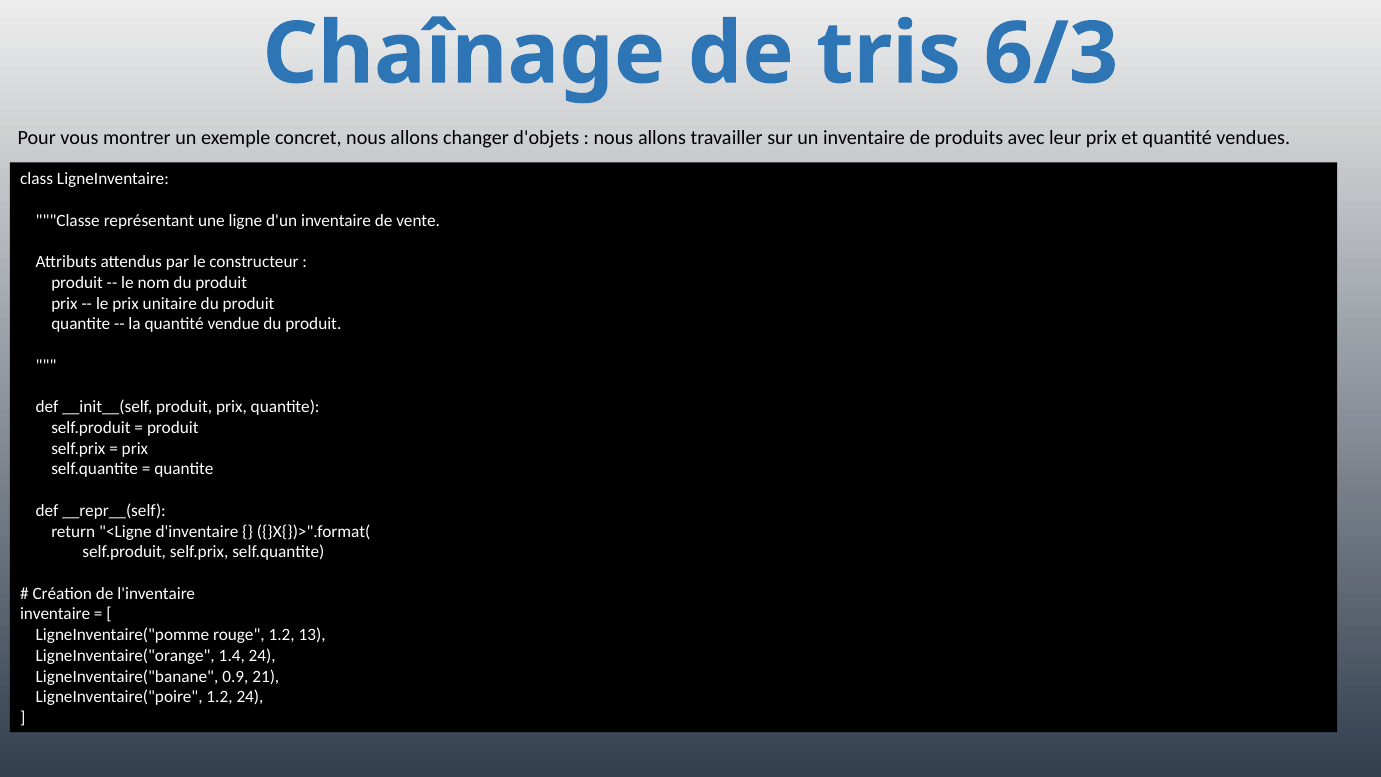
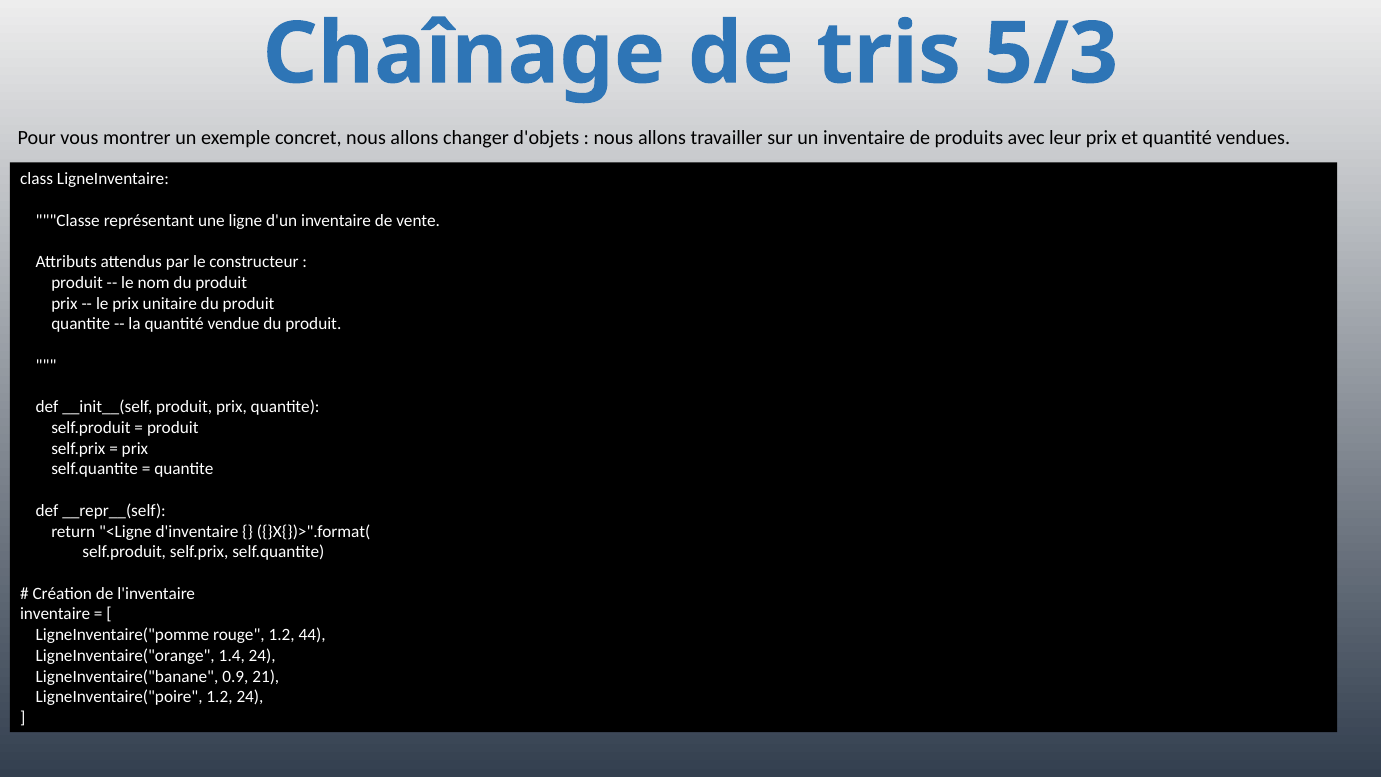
6/3: 6/3 -> 5/3 (1051, 54)
13: 13 -> 44 (312, 635)
